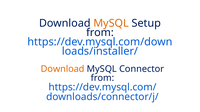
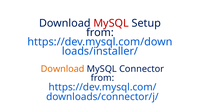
MySQL colour: orange -> red (111, 23)
